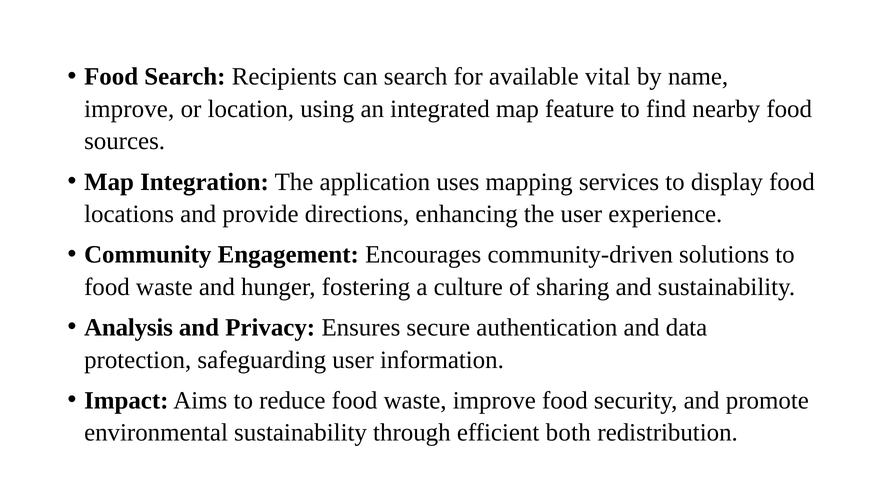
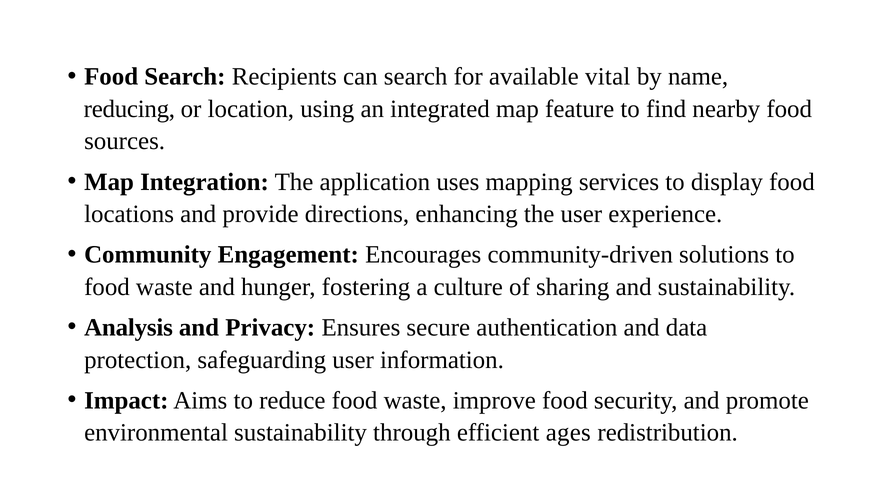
improve: improve -> reducing (129, 109)
both: both -> ages (568, 433)
